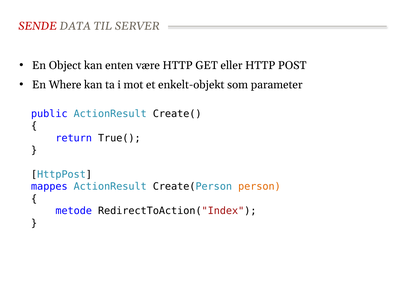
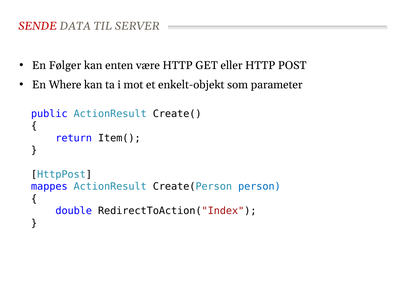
Object: Object -> Følger (65, 65)
True(: True( -> Item( (119, 138)
person colour: orange -> blue (259, 186)
metode: metode -> double (74, 211)
